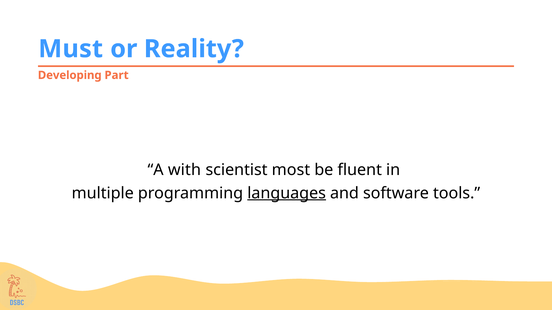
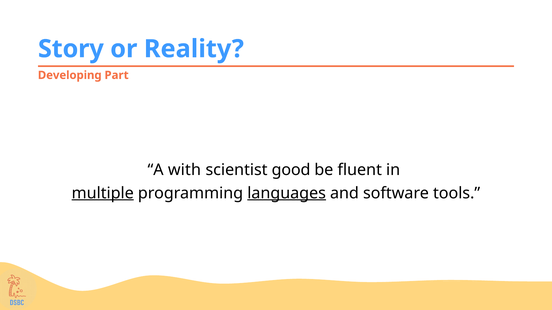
Must: Must -> Story (71, 49)
most: most -> good (291, 170)
multiple underline: none -> present (103, 193)
